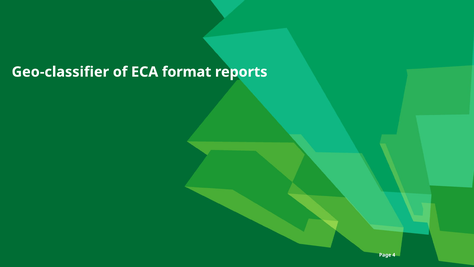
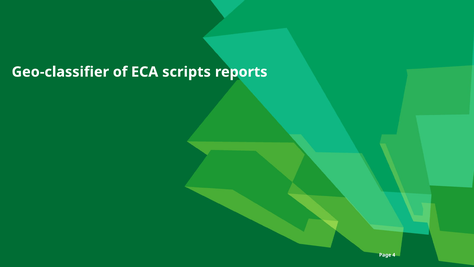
format: format -> scripts (187, 72)
